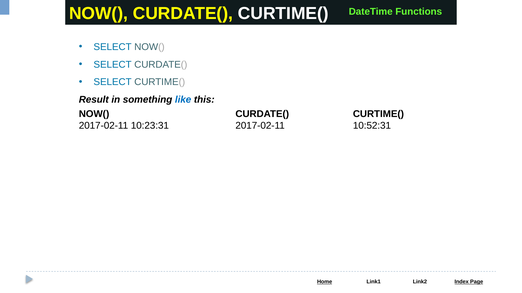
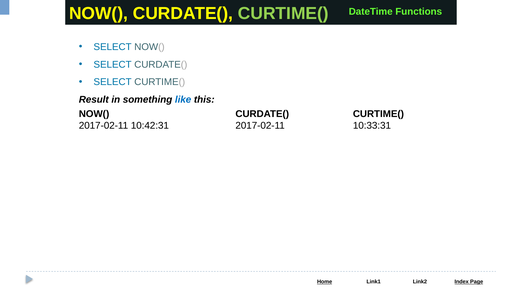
CURTIME( colour: white -> light green (283, 14)
10:23:31: 10:23:31 -> 10:42:31 (150, 126)
10:52:31: 10:52:31 -> 10:33:31 (372, 126)
